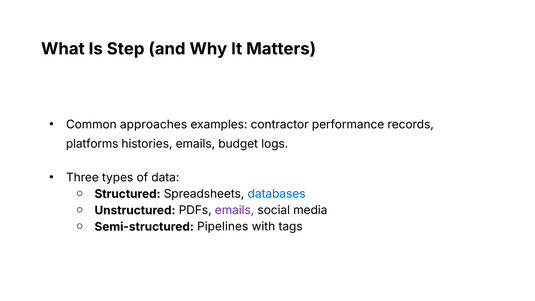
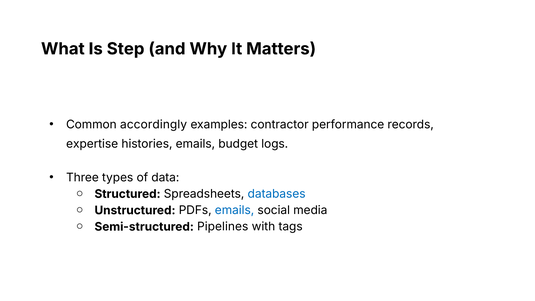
approaches: approaches -> accordingly (154, 125)
platforms: platforms -> expertise (92, 144)
emails colour: purple -> blue (235, 210)
